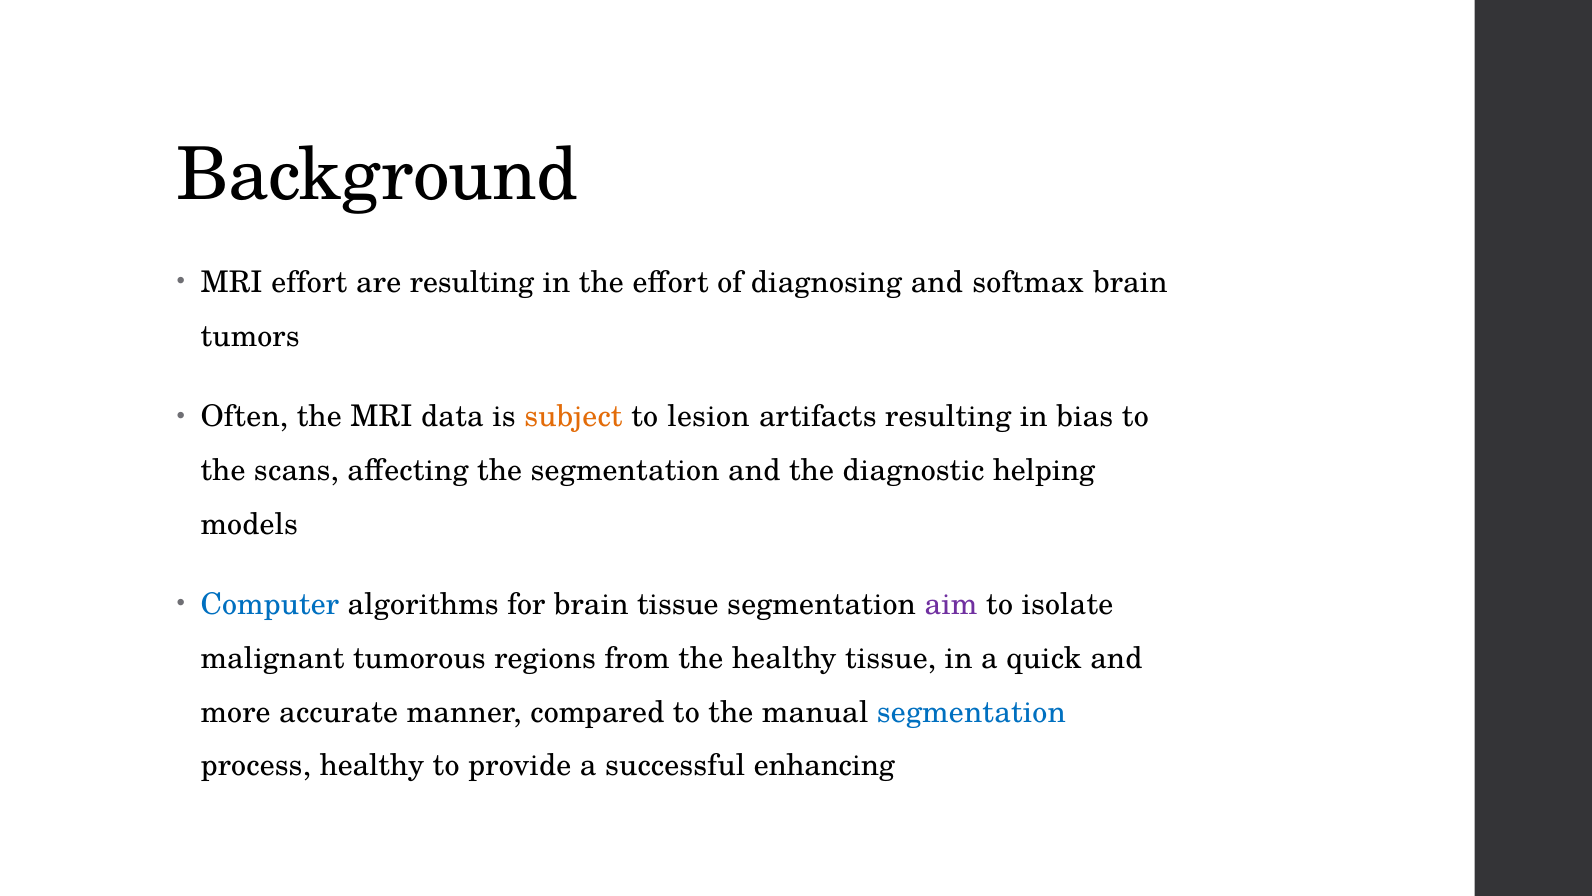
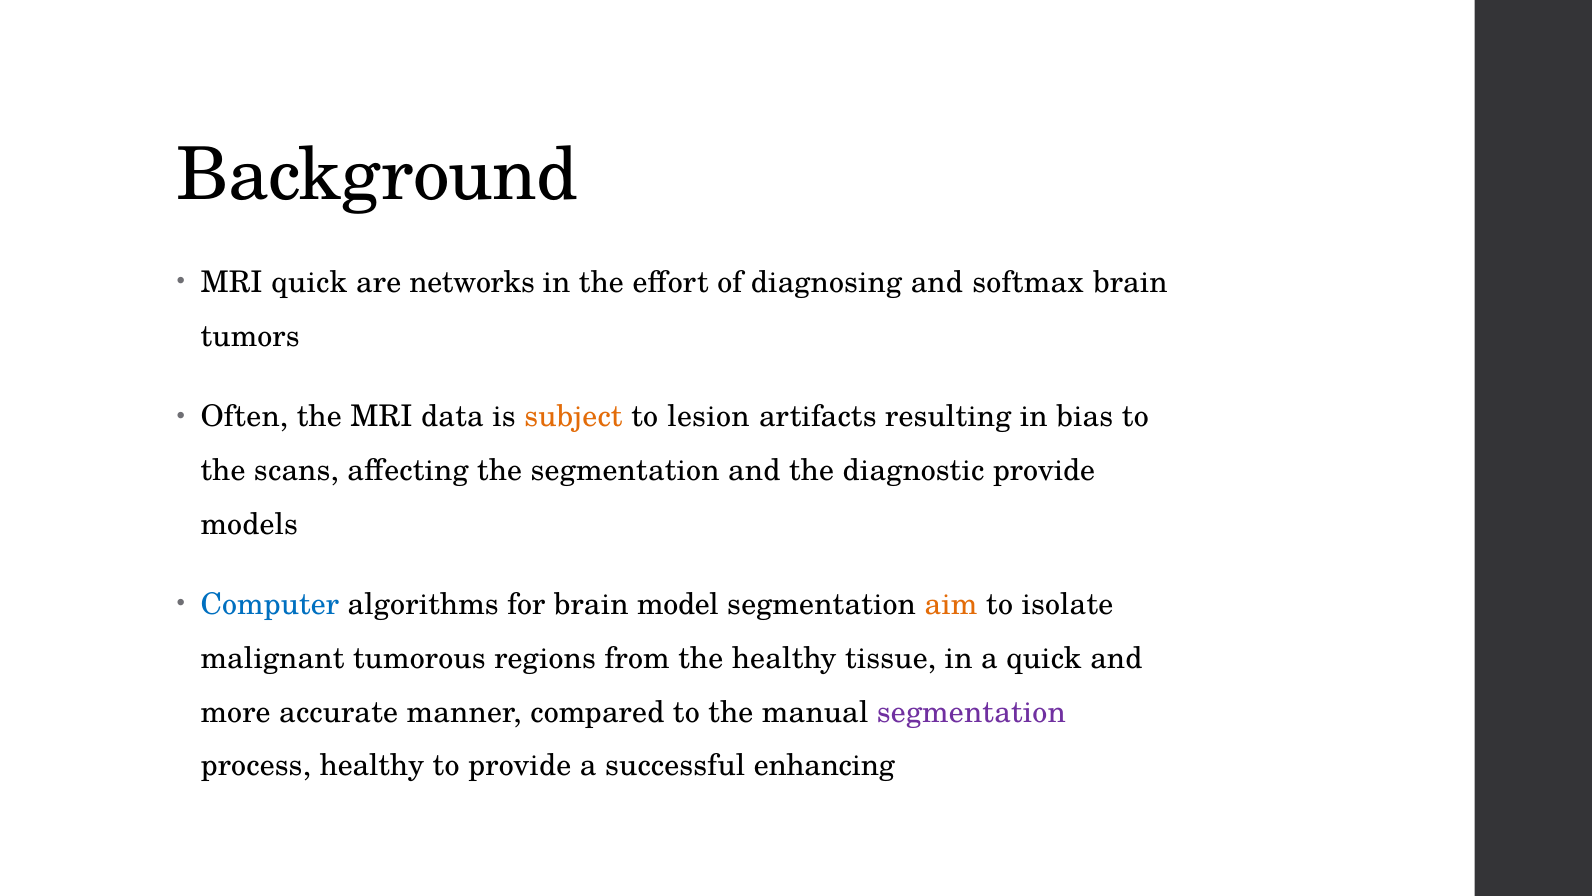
MRI effort: effort -> quick (309, 283)
are resulting: resulting -> networks (472, 283)
diagnostic helping: helping -> provide (1044, 470)
brain tissue: tissue -> model (678, 604)
aim colour: purple -> orange (951, 604)
segmentation colour: blue -> purple (971, 712)
